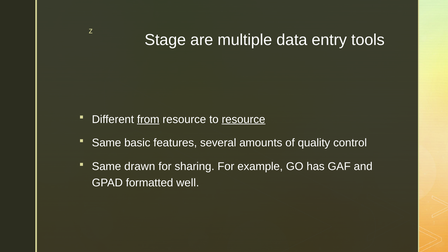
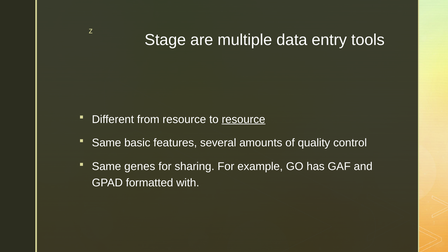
from underline: present -> none (148, 119)
drawn: drawn -> genes (140, 167)
well: well -> with (188, 183)
